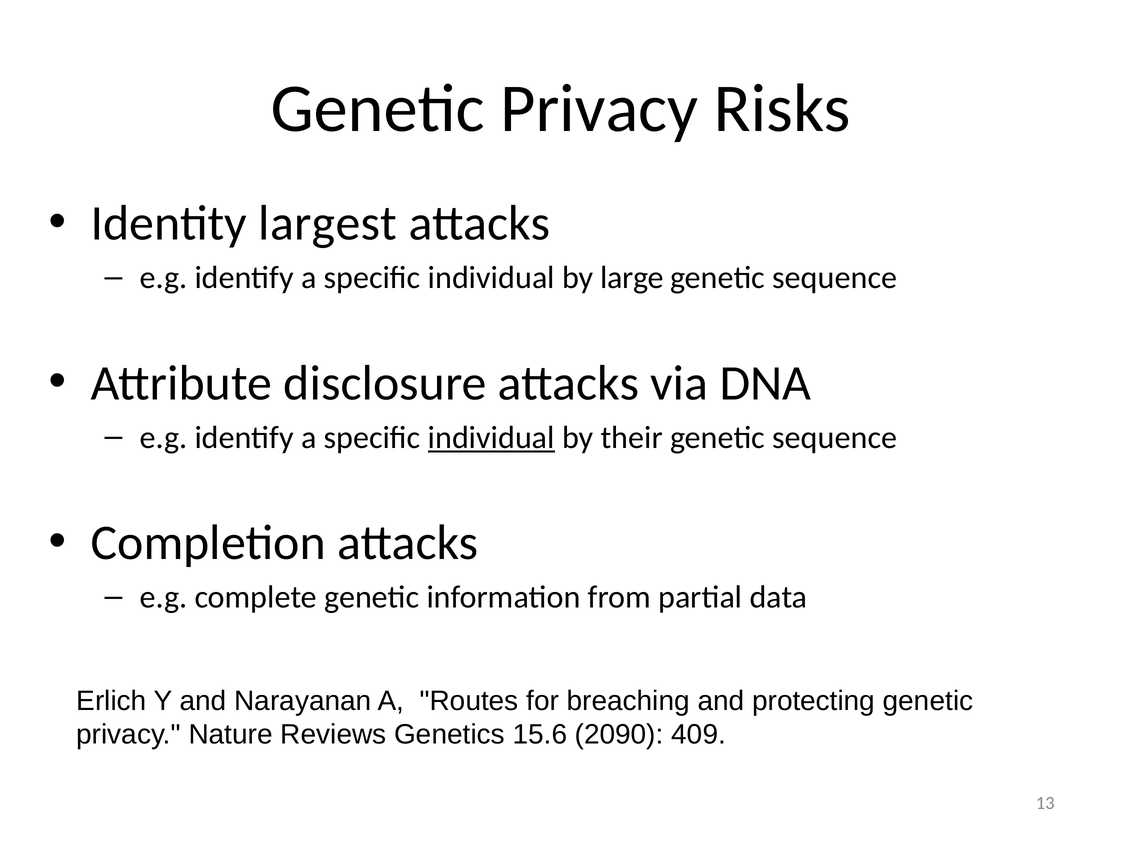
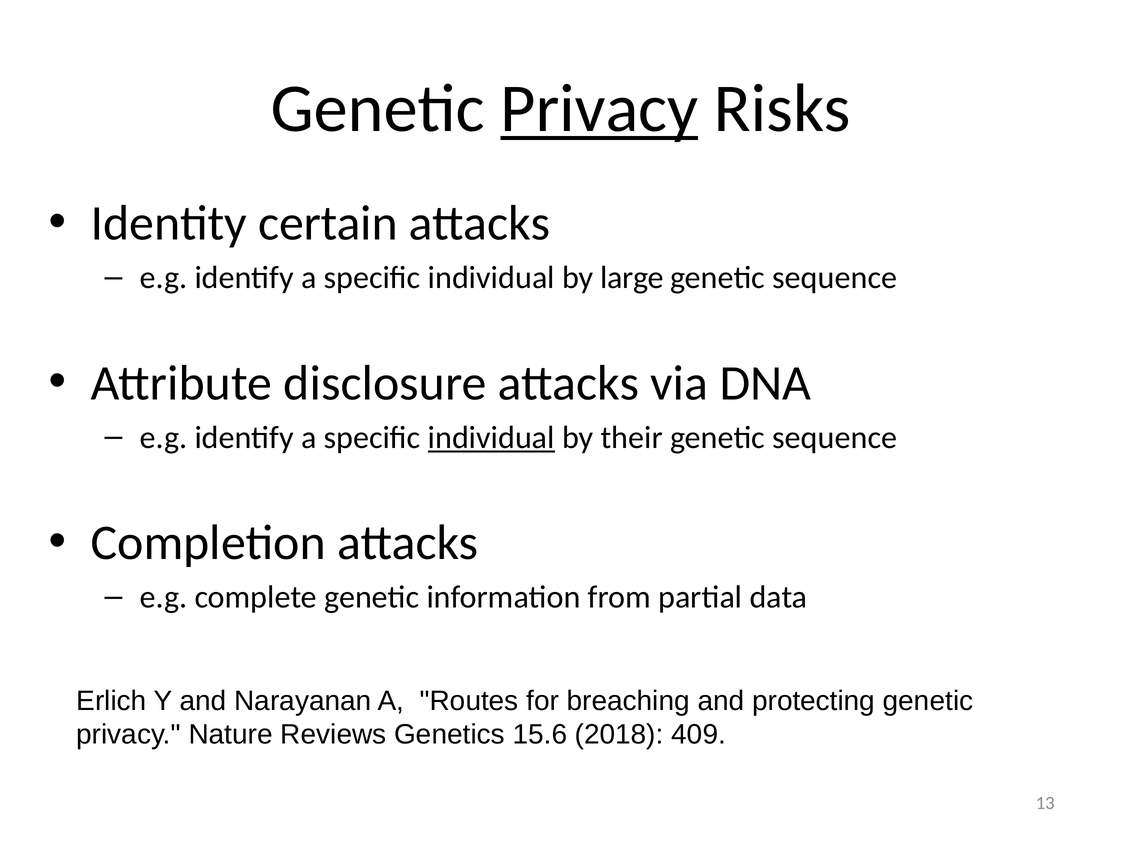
Privacy underline: none -> present (599, 109)
largest: largest -> certain (328, 223)
2090: 2090 -> 2018 (619, 735)
